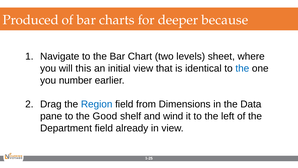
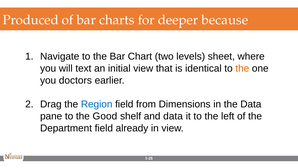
this: this -> text (83, 68)
the colour: blue -> orange (242, 68)
number: number -> doctors (75, 80)
and wind: wind -> data (173, 116)
